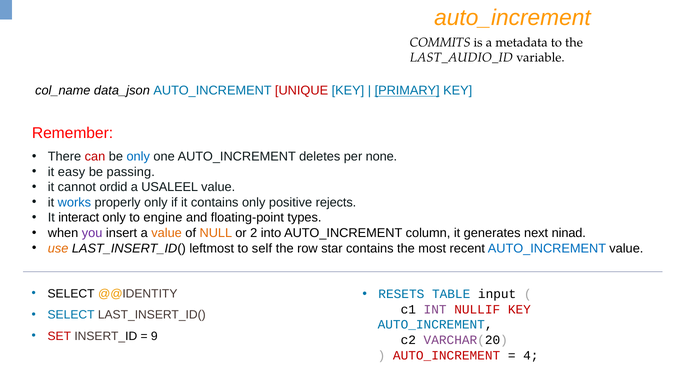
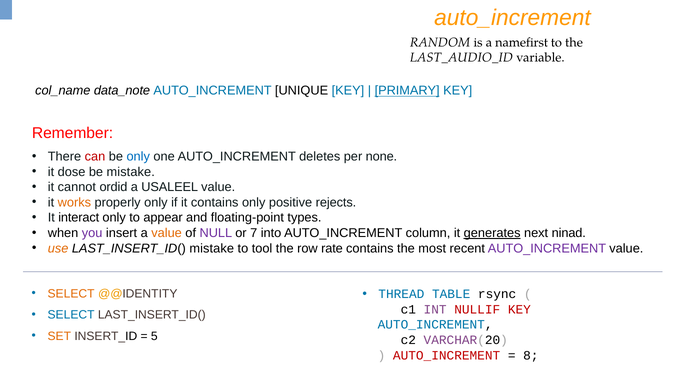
COMMITS: COMMITS -> RANDOM (440, 42)
metadata: metadata -> namefirst (522, 42)
data_json: data_json -> data_note (122, 91)
UNIQUE colour: red -> black (302, 91)
easy: easy -> dose (72, 172)
be passing: passing -> mistake (131, 172)
works colour: blue -> orange (74, 202)
engine: engine -> appear (163, 218)
NULL colour: orange -> purple (216, 233)
2: 2 -> 7 (254, 233)
generates underline: none -> present (492, 233)
LAST_INSERT_ID( leftmost: leftmost -> mistake (212, 248)
self: self -> tool (262, 248)
star: star -> rate (332, 248)
AUTO_INCREMENT colour: blue -> purple (547, 248)
SELECT colour: black -> orange (71, 294)
RESETS: RESETS -> THREAD (401, 294)
input: input -> rsync (497, 294)
SET colour: red -> orange (59, 336)
9: 9 -> 5 (154, 336)
4: 4 -> 8 (531, 355)
